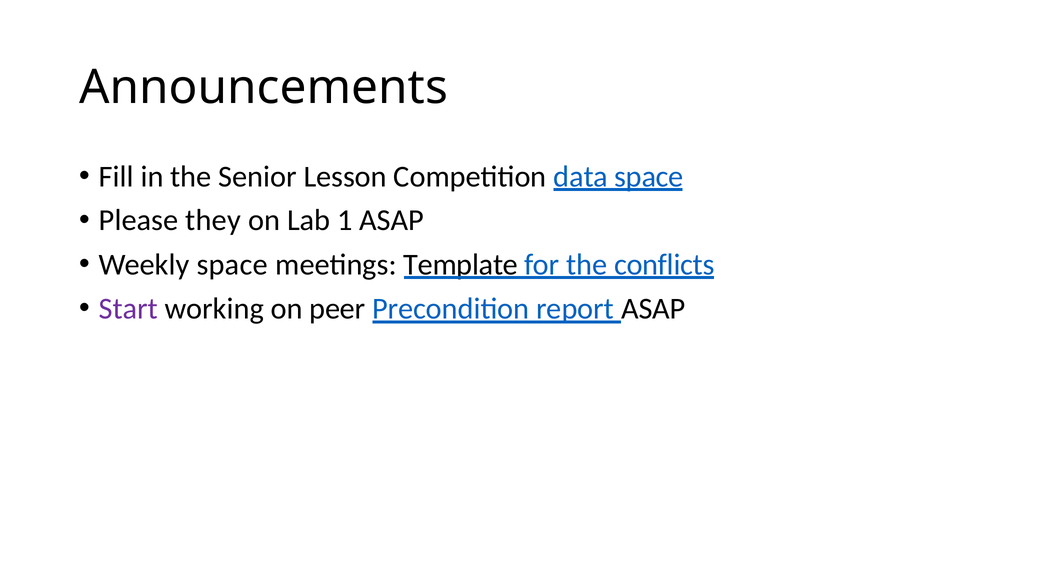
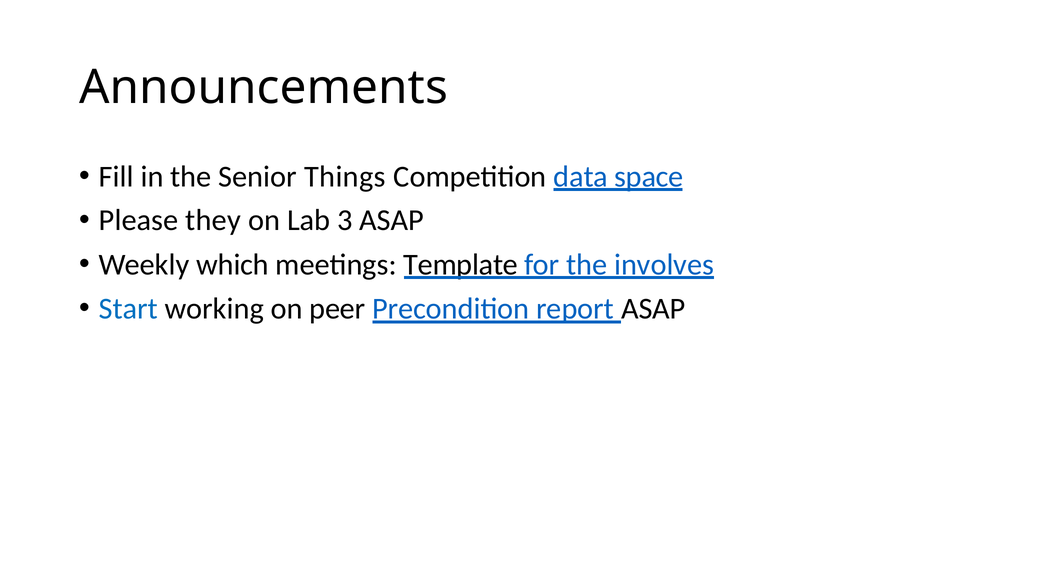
Lesson: Lesson -> Things (345, 177)
1: 1 -> 3 (345, 220)
Weekly space: space -> which (233, 265)
conflicts: conflicts -> involves (664, 265)
Start colour: purple -> blue (129, 309)
